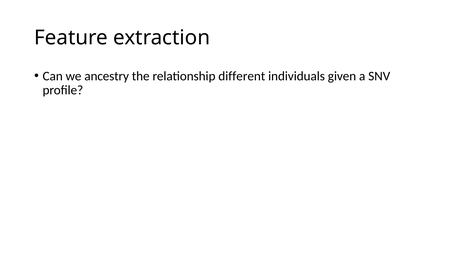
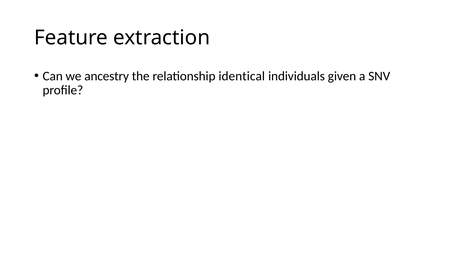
different: different -> identical (242, 76)
